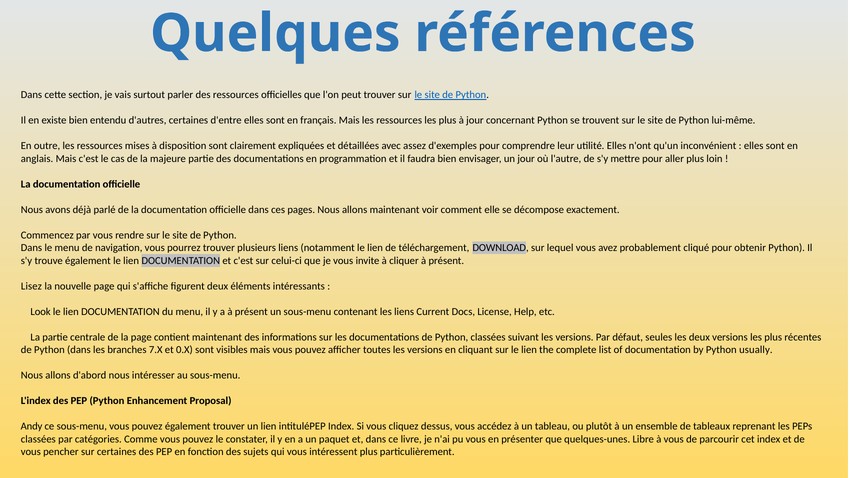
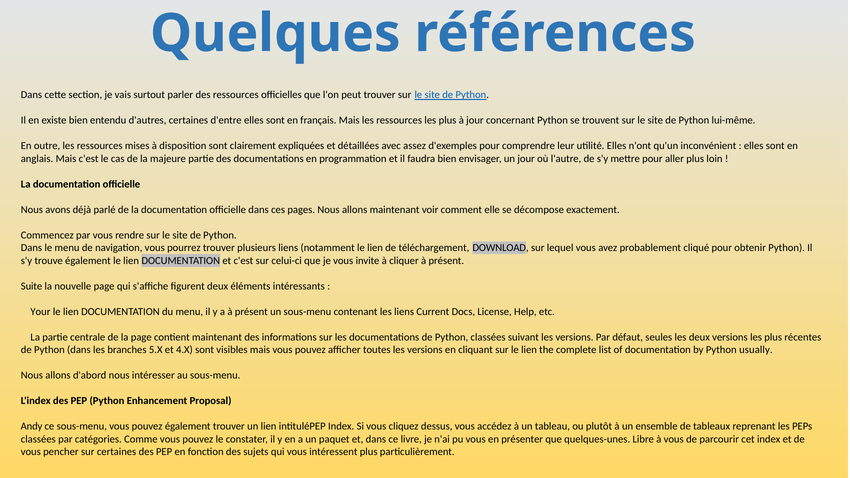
Lisez: Lisez -> Suite (32, 286)
Look: Look -> Your (40, 312)
7.X: 7.X -> 5.X (156, 350)
0.X: 0.X -> 4.X (184, 350)
